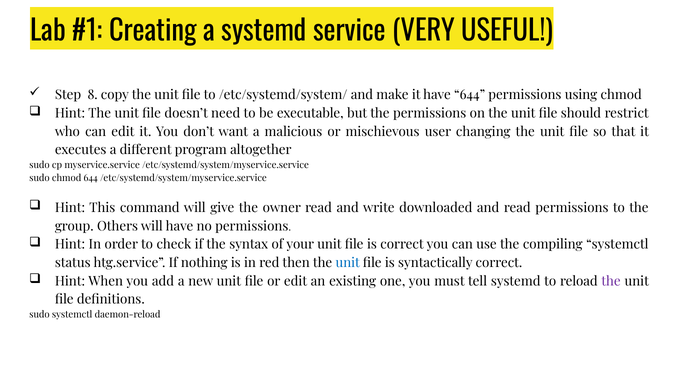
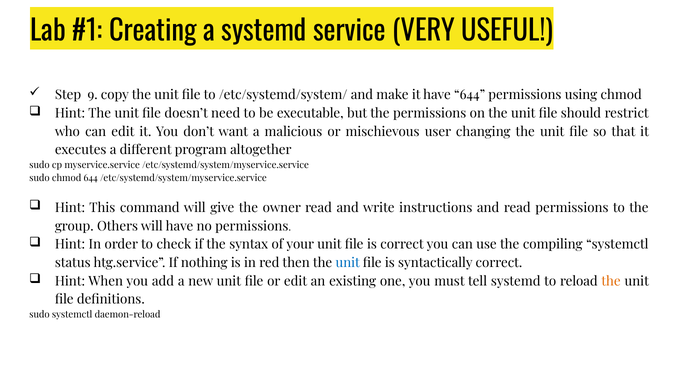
8: 8 -> 9 (93, 95)
downloaded: downloaded -> instructions (436, 208)
the colour: purple -> orange (611, 281)
